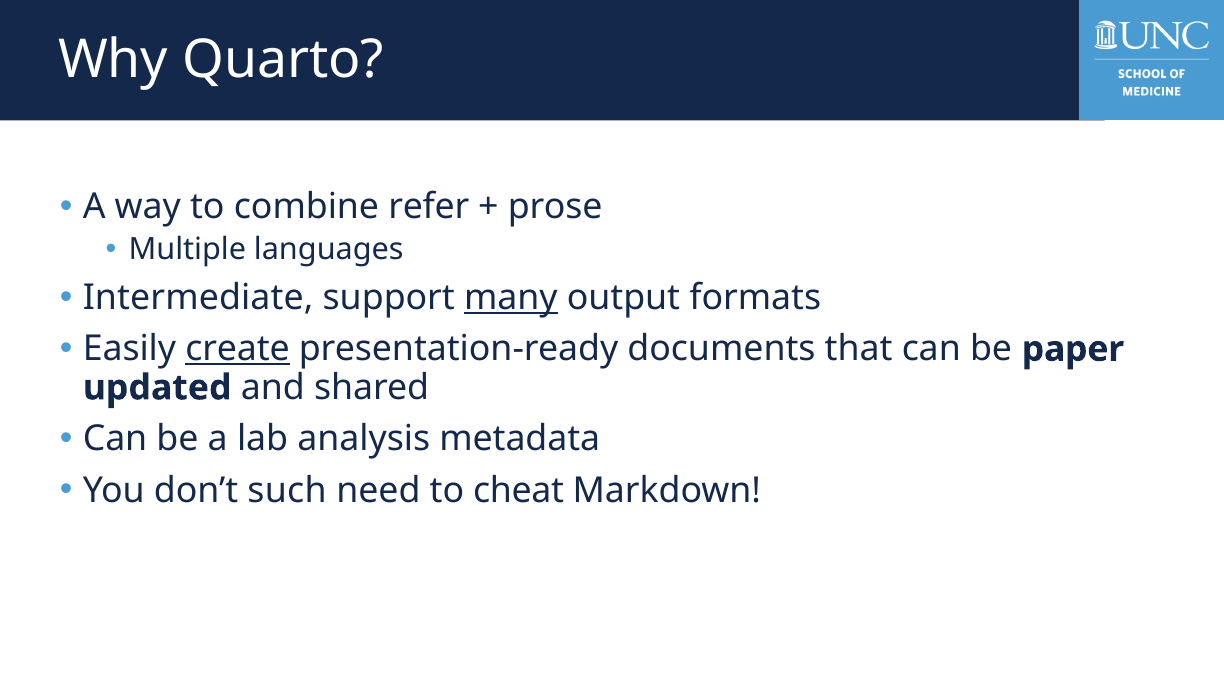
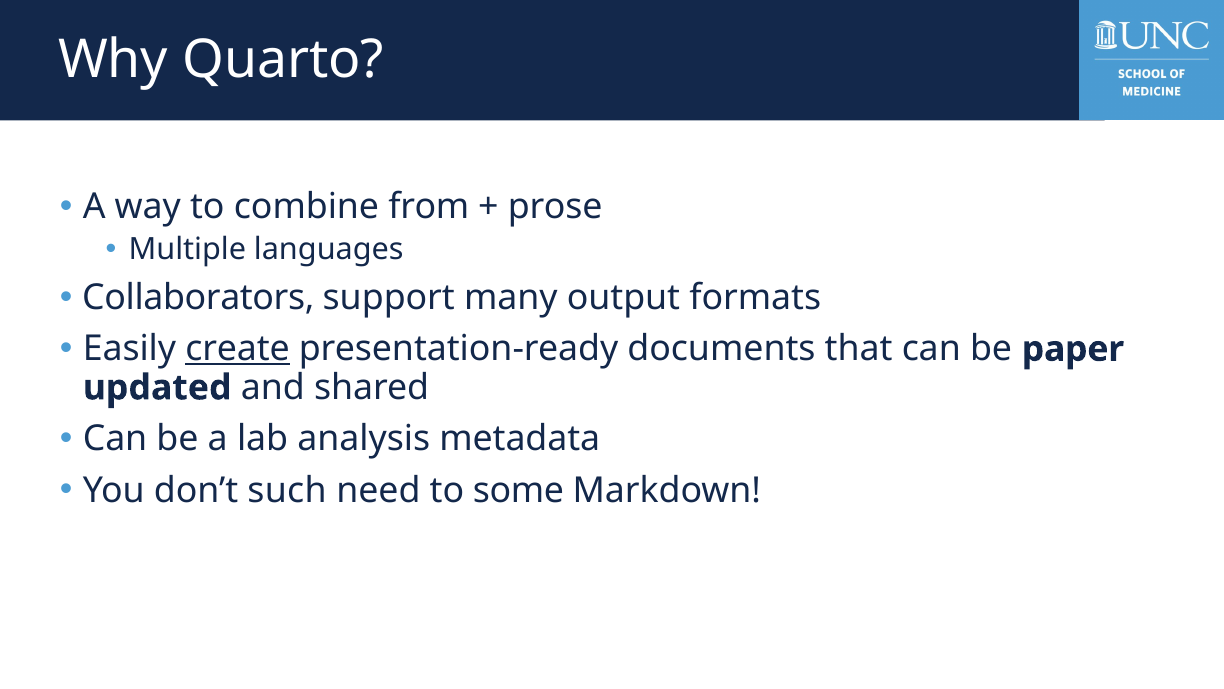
refer: refer -> from (429, 207)
Intermediate: Intermediate -> Collaborators (198, 297)
many underline: present -> none (511, 297)
cheat: cheat -> some (519, 490)
